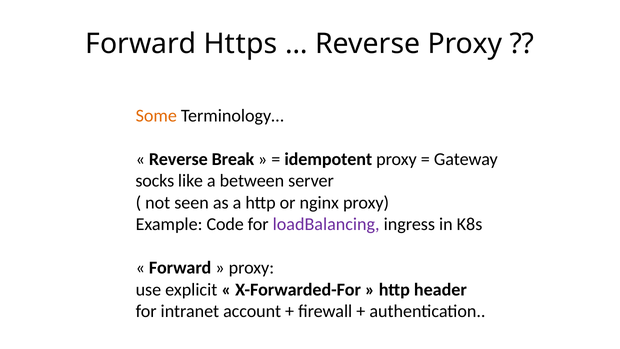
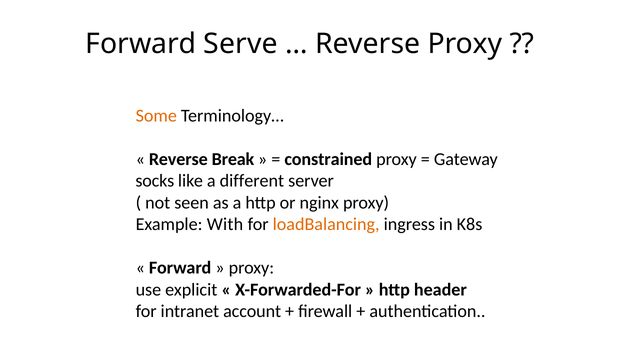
Https: Https -> Serve (241, 44)
idempotent: idempotent -> constrained (328, 159)
between: between -> different (252, 181)
Code: Code -> With (225, 224)
loadBalancing colour: purple -> orange (326, 224)
